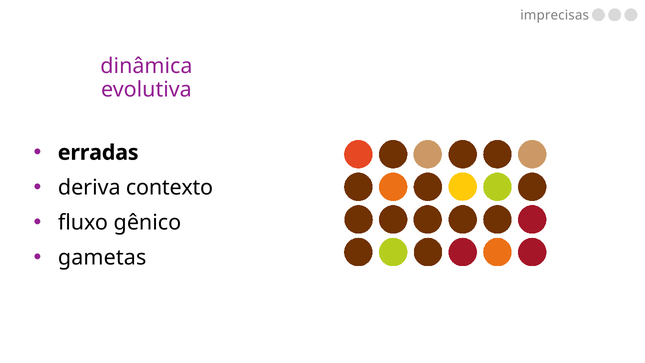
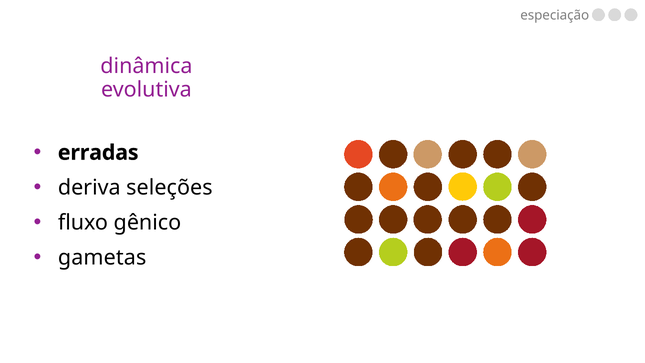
imprecisas: imprecisas -> especiação (555, 15)
contexto: contexto -> seleções (169, 188)
